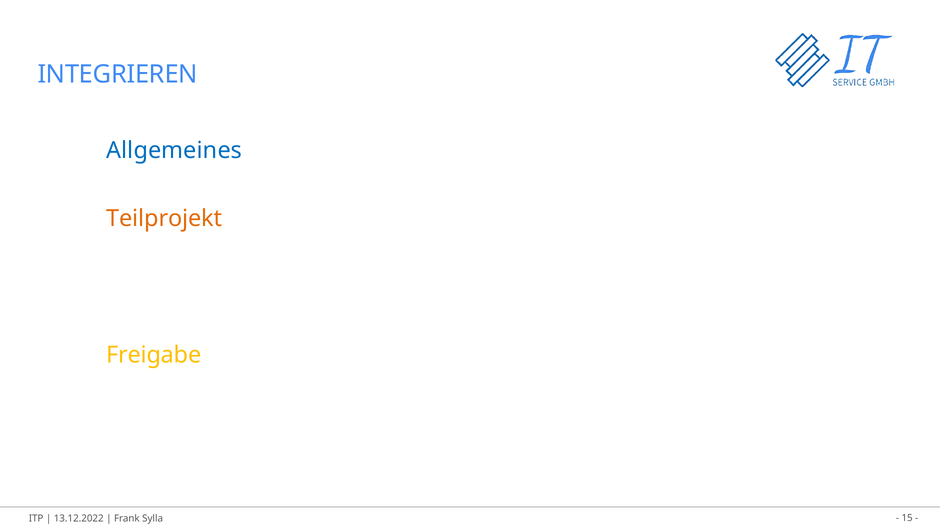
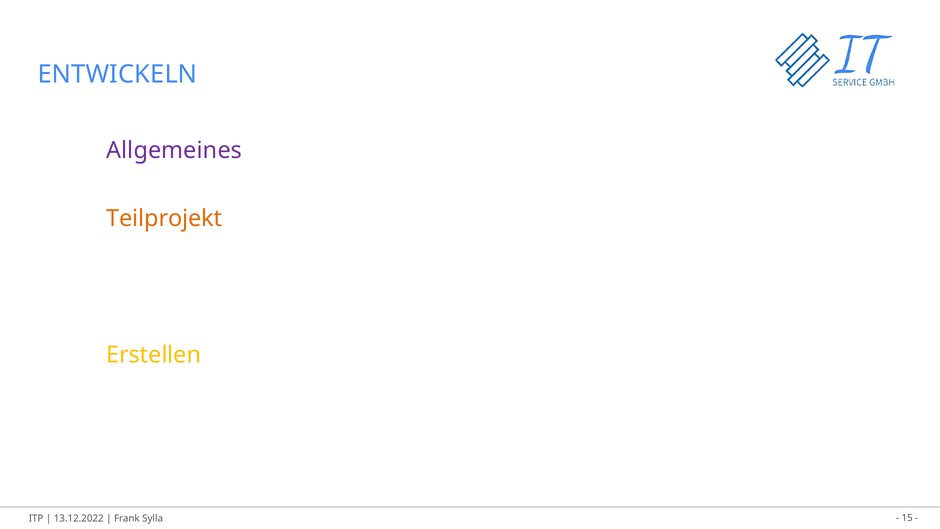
INTEGRIEREN: INTEGRIEREN -> ENTWICKELN (117, 74)
Allgemeines colour: blue -> purple (174, 150)
Freigabe: Freigabe -> Erstellen (154, 355)
